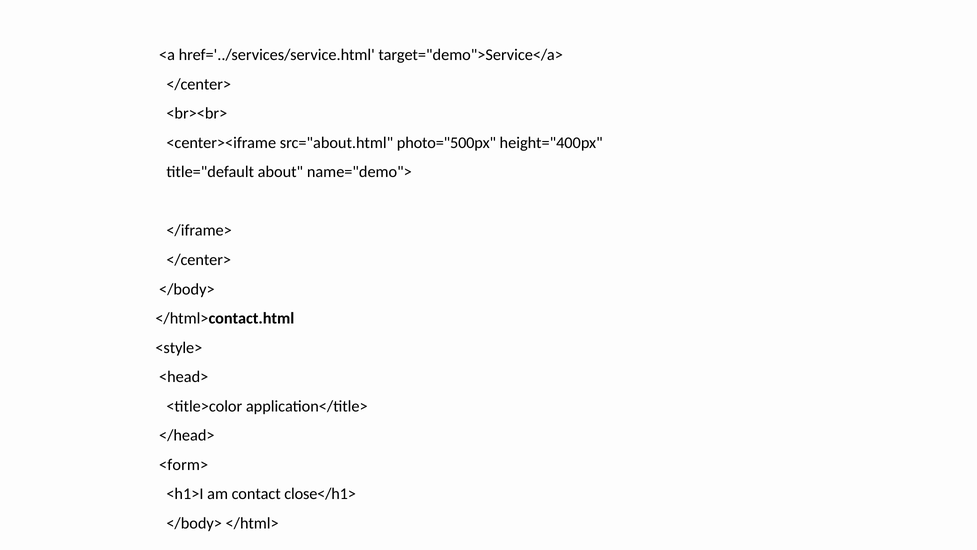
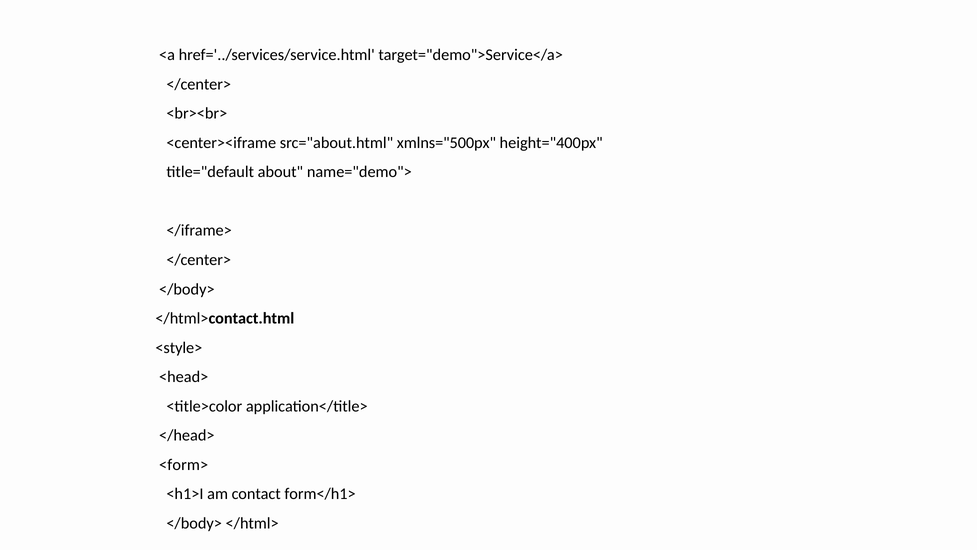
photo="500px: photo="500px -> xmlns="500px (446, 143)
close</h1>: close</h1> -> form</h1> (320, 494)
